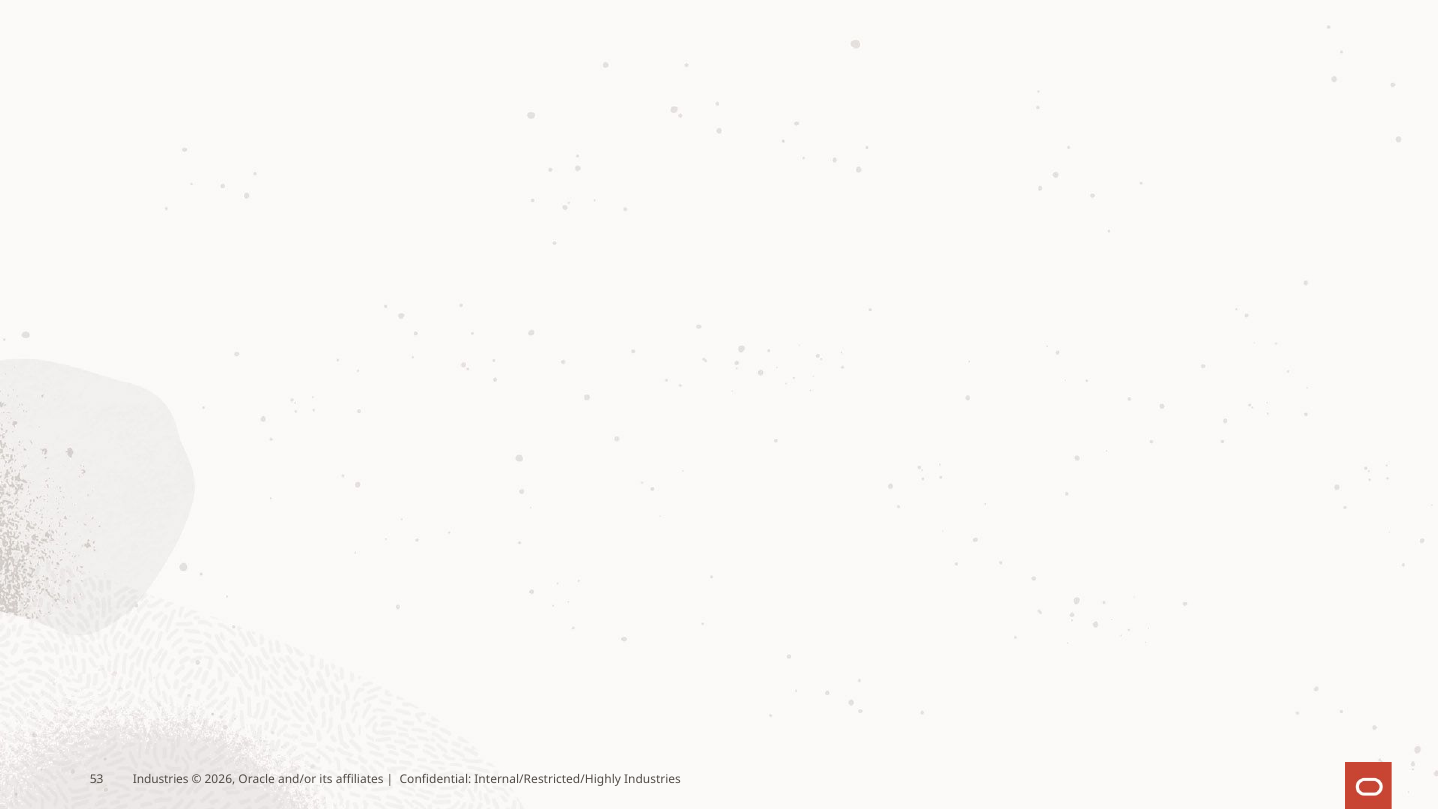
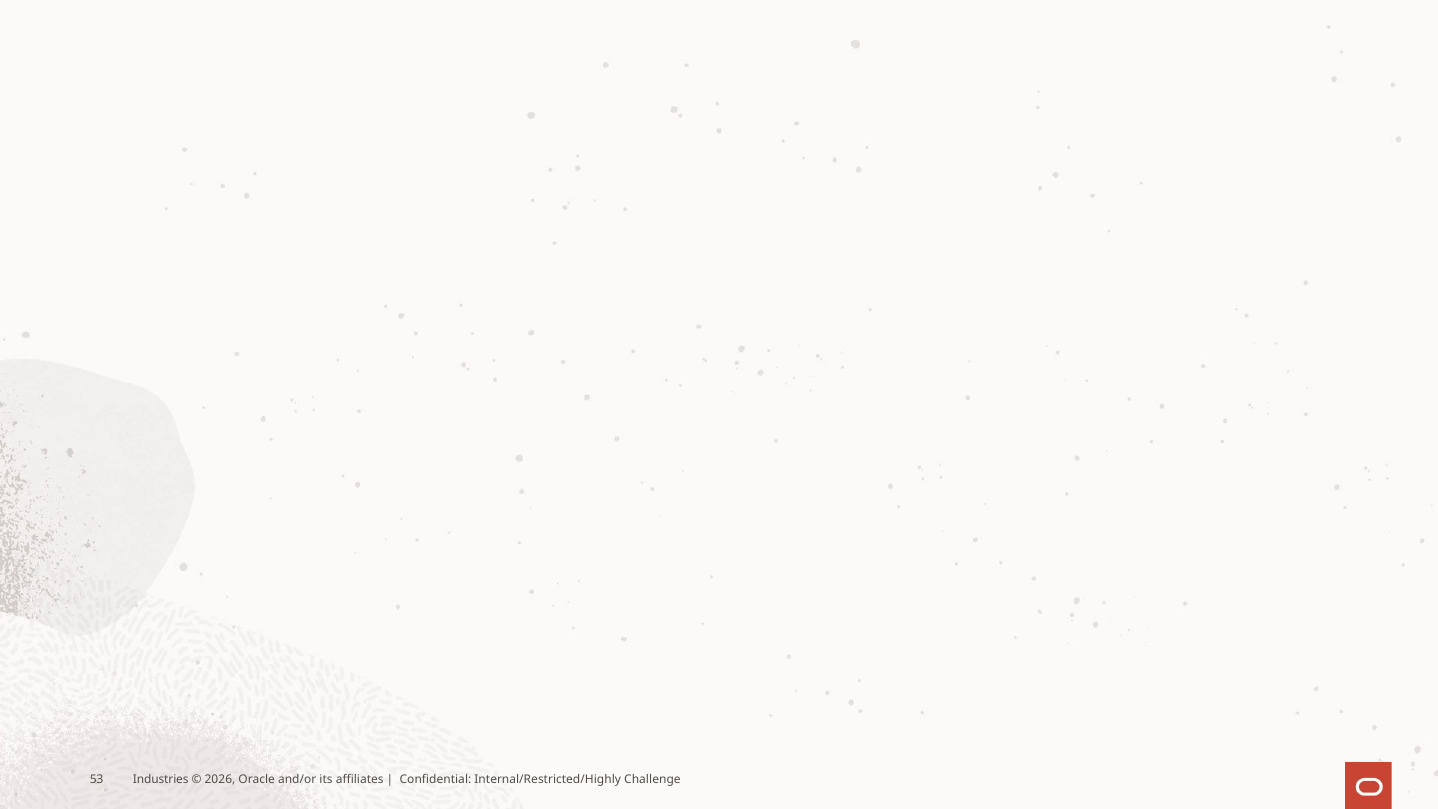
Internal/Restricted/Highly Industries: Industries -> Challenge (652, 779)
